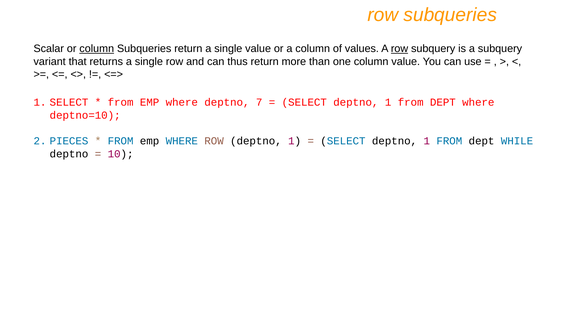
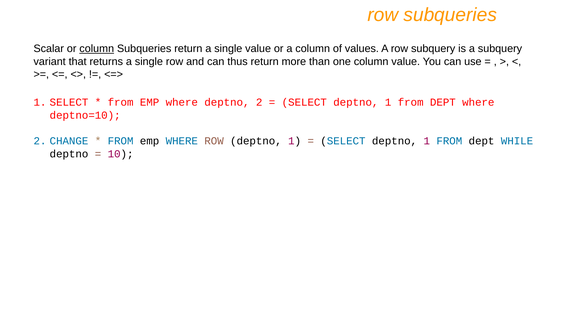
row underline: present -> none (399, 49)
deptno 7: 7 -> 2 (259, 102)
PIECES: PIECES -> CHANGE (69, 141)
